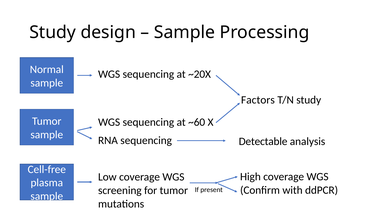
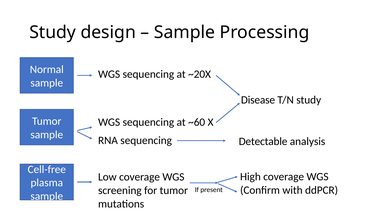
Factors: Factors -> Disease (258, 100)
